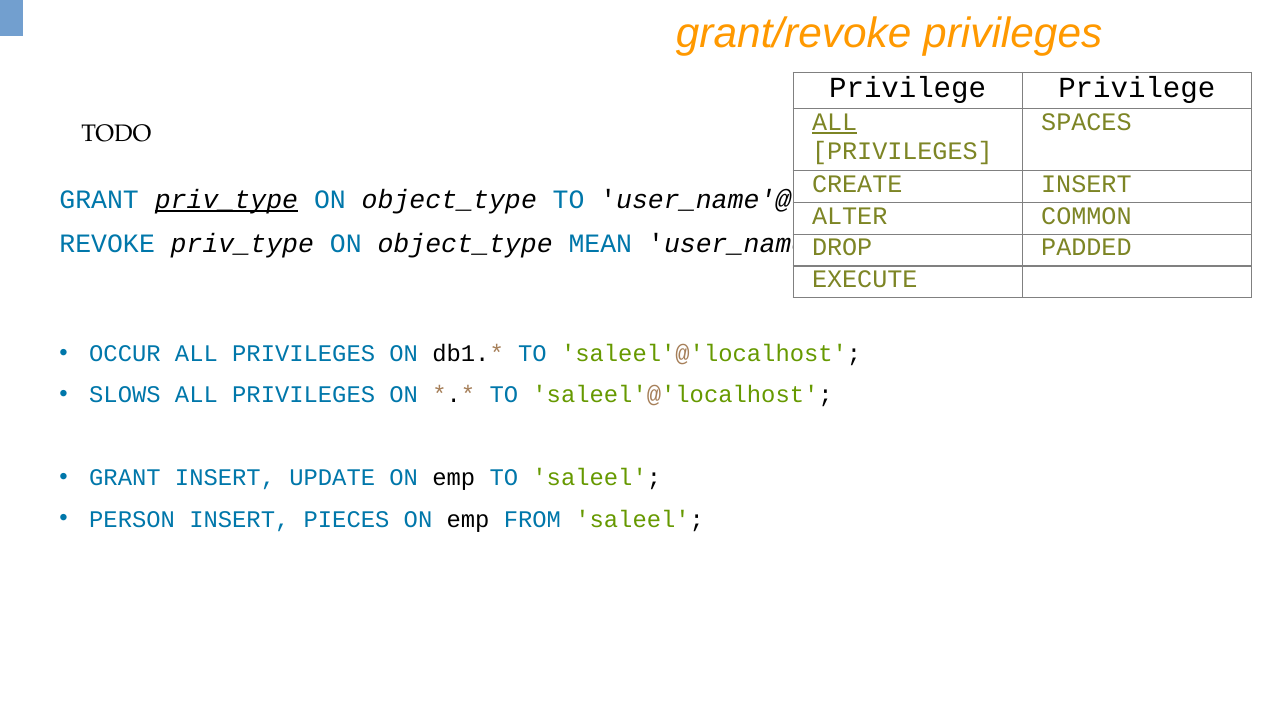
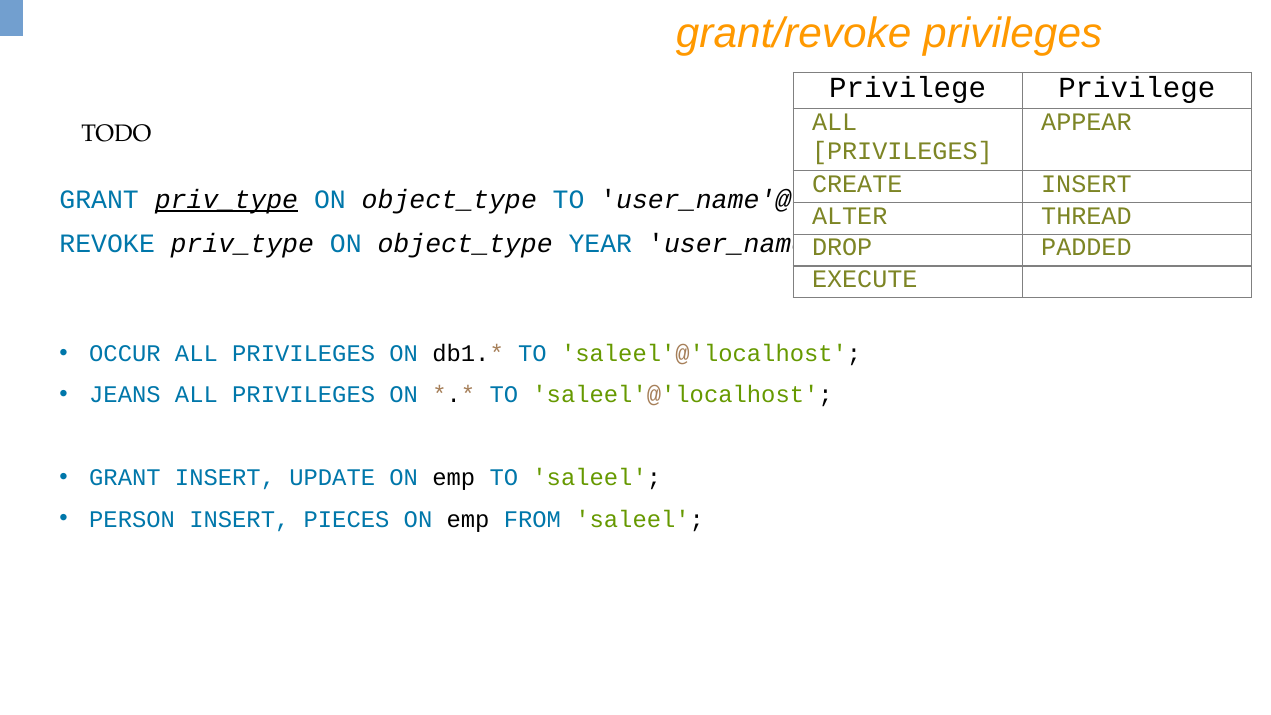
ALL underline: present -> none (835, 122)
SPACES: SPACES -> APPEAR (1086, 122)
COMMON: COMMON -> THREAD (1086, 216)
MEAN: MEAN -> YEAR (600, 244)
SLOWS: SLOWS -> JEANS (125, 395)
